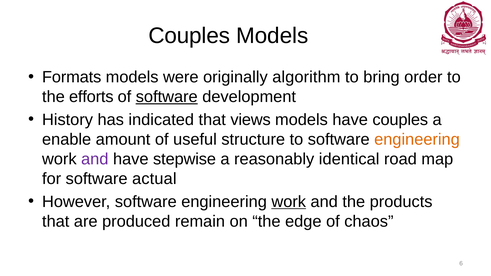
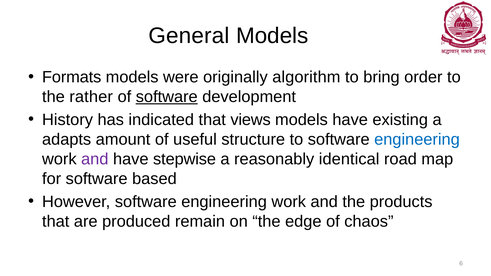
Couples: Couples -> General (189, 36)
efforts: efforts -> rather (91, 97)
have couples: couples -> existing (400, 120)
enable: enable -> adapts (67, 140)
engineering colour: orange -> blue (417, 140)
actual: actual -> based (154, 179)
work underline: present -> none (289, 202)
